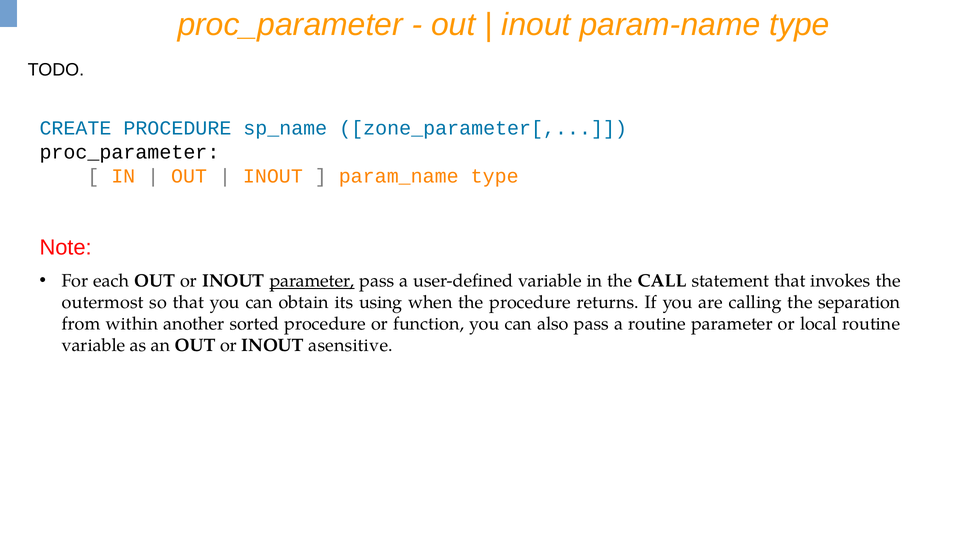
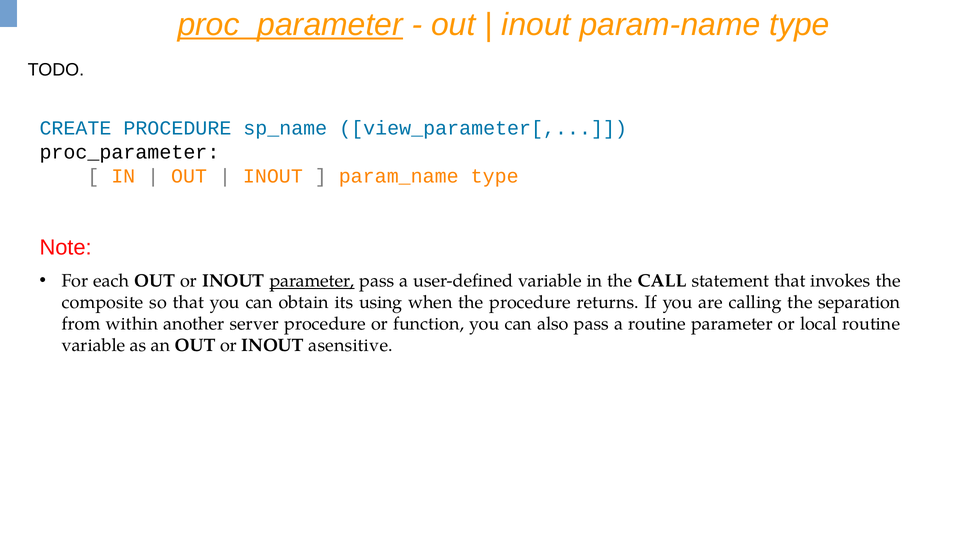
proc_parameter underline: none -> present (290, 25)
zone_parameter[: zone_parameter[ -> view_parameter[ (483, 128)
outermost: outermost -> composite (103, 303)
sorted: sorted -> server (254, 324)
